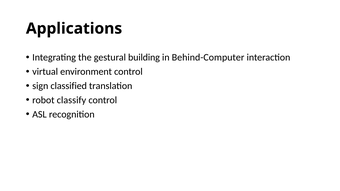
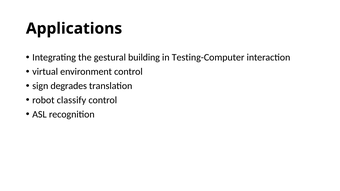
Behind-Computer: Behind-Computer -> Testing-Computer (208, 57)
classified: classified -> degrades (69, 86)
